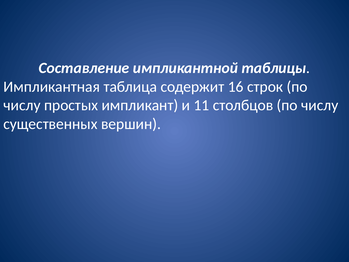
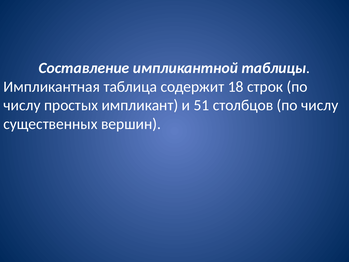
16: 16 -> 18 (236, 87)
11: 11 -> 51 (201, 105)
